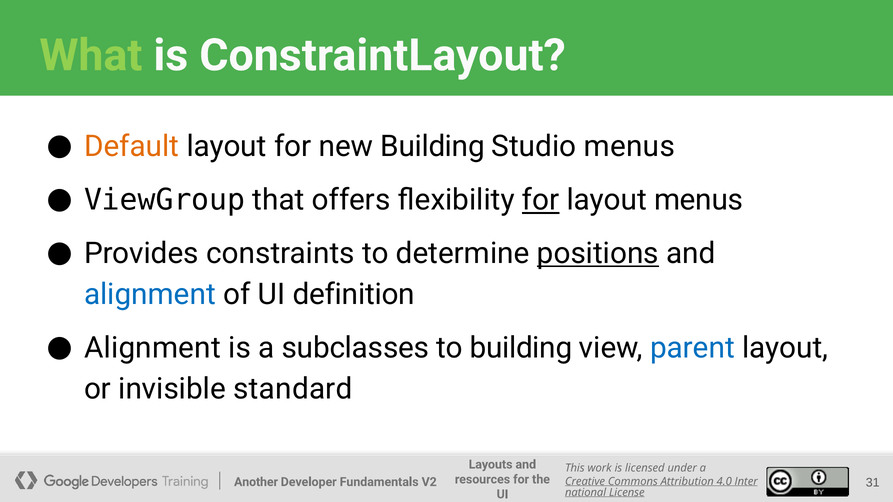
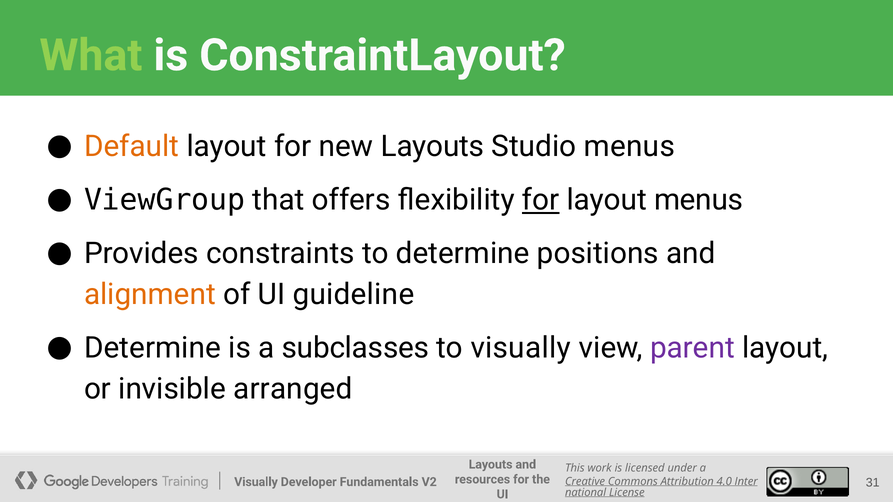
new Building: Building -> Layouts (432, 147)
positions underline: present -> none (598, 254)
alignment colour: blue -> orange (150, 295)
definition: definition -> guideline (353, 295)
Alignment: Alignment -> Determine (152, 348)
to building: building -> visually (521, 348)
parent colour: blue -> purple (692, 348)
standard: standard -> arranged (293, 389)
Another: Another -> Visually (256, 482)
